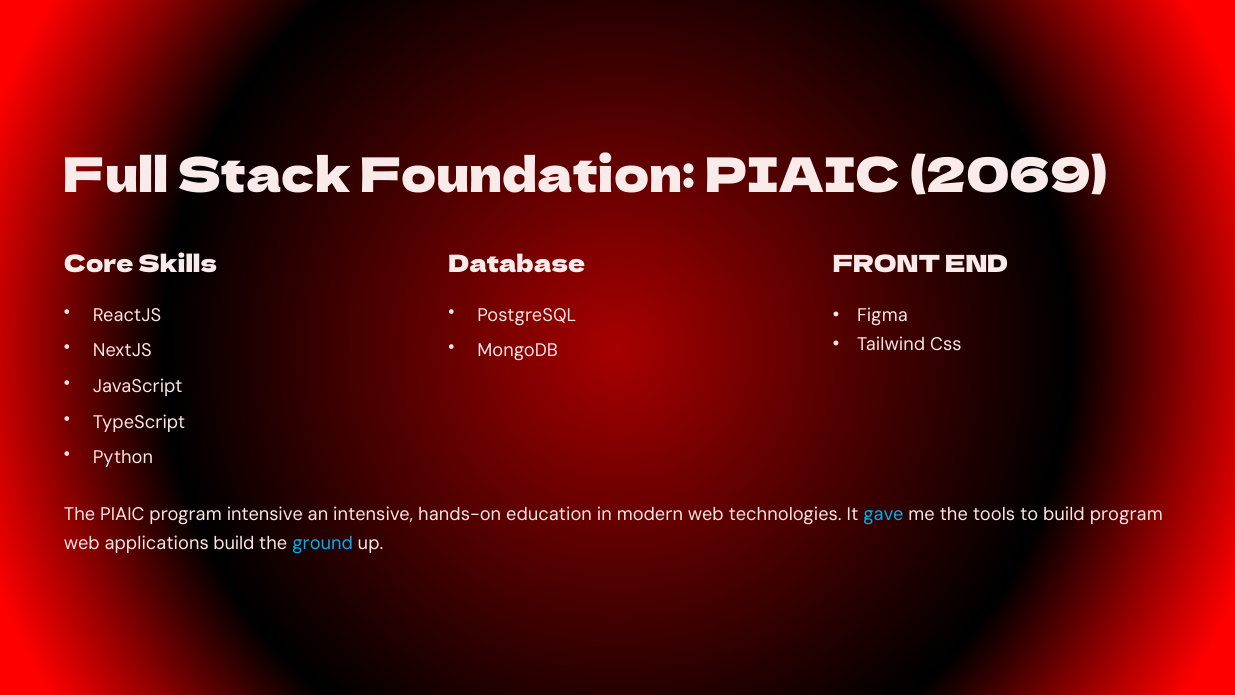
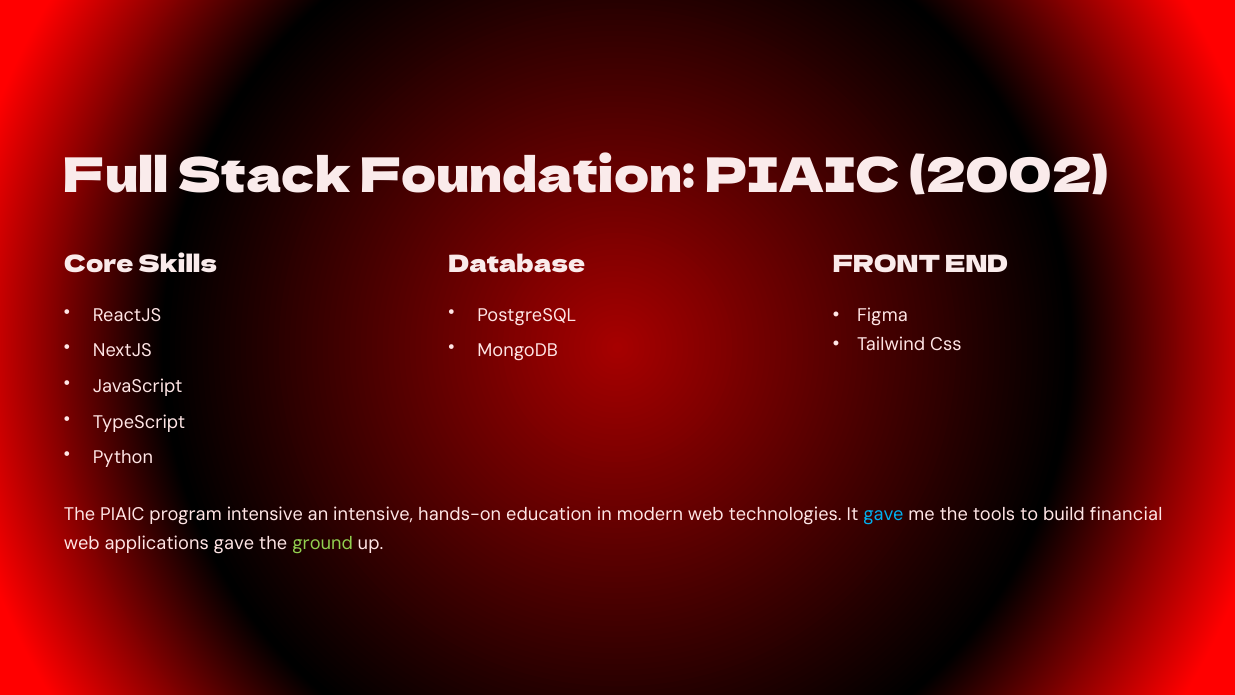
2069: 2069 -> 2002 (1009, 176)
build program: program -> financial (1126, 514)
applications build: build -> gave (234, 543)
ground colour: light blue -> light green (323, 543)
